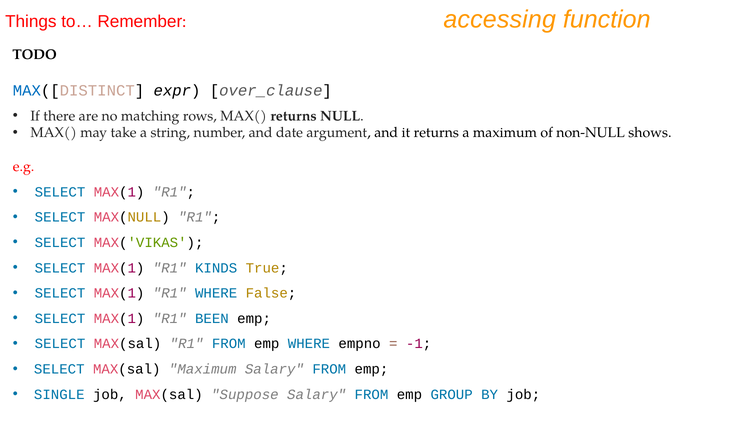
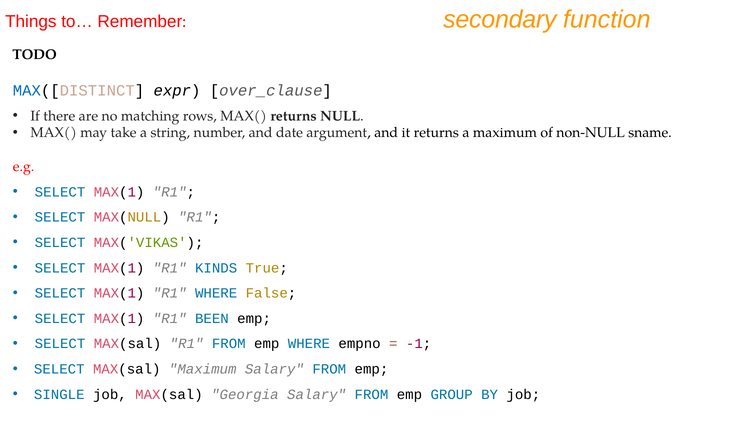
accessing: accessing -> secondary (500, 20)
shows: shows -> sname (650, 133)
Suppose: Suppose -> Georgia (245, 394)
